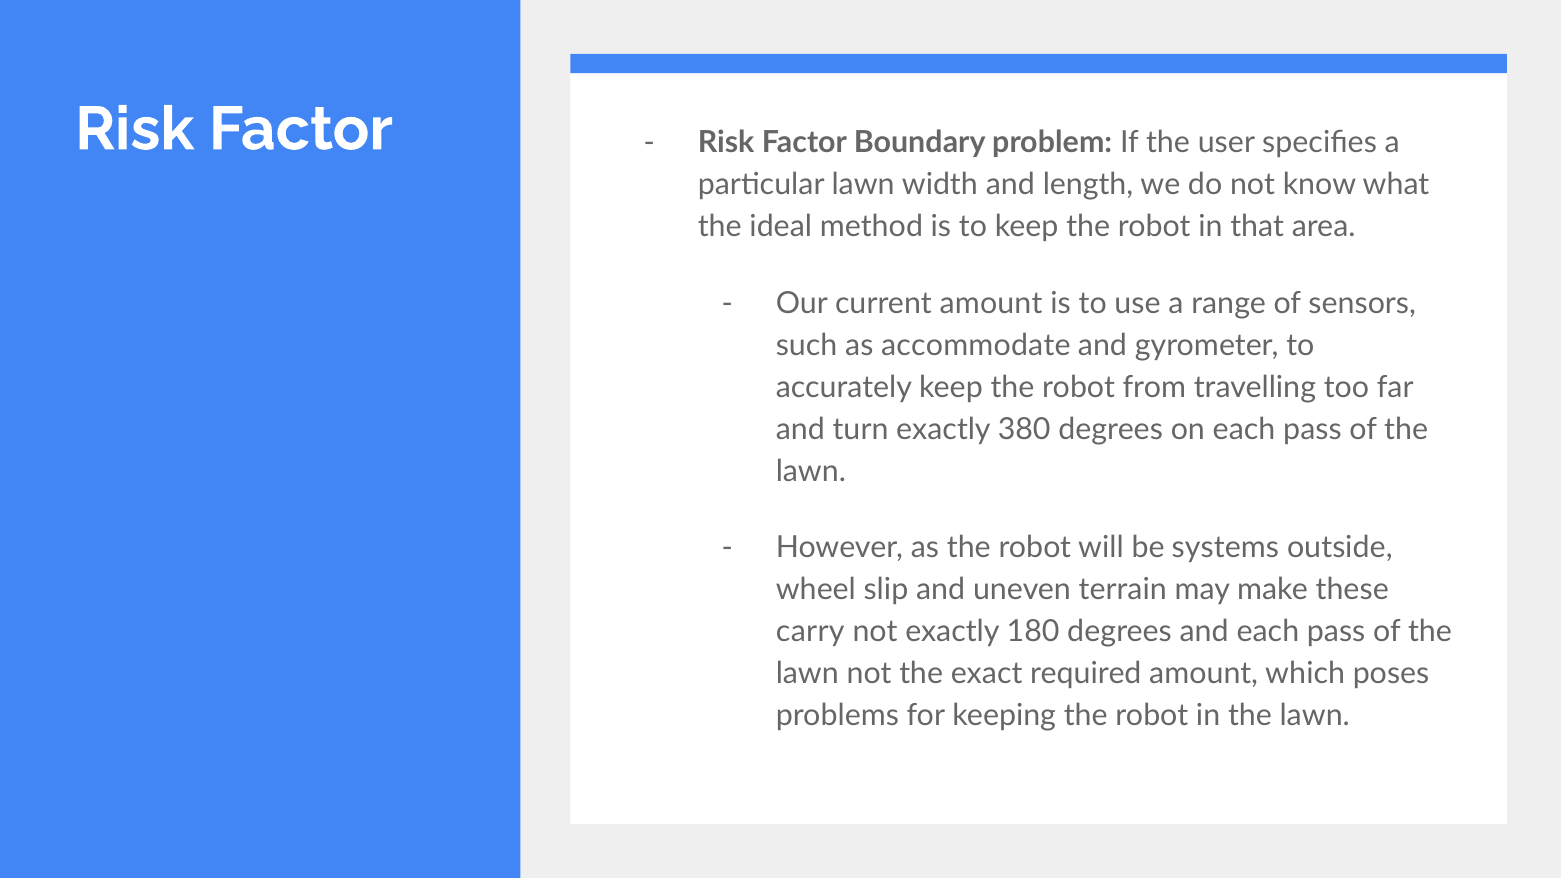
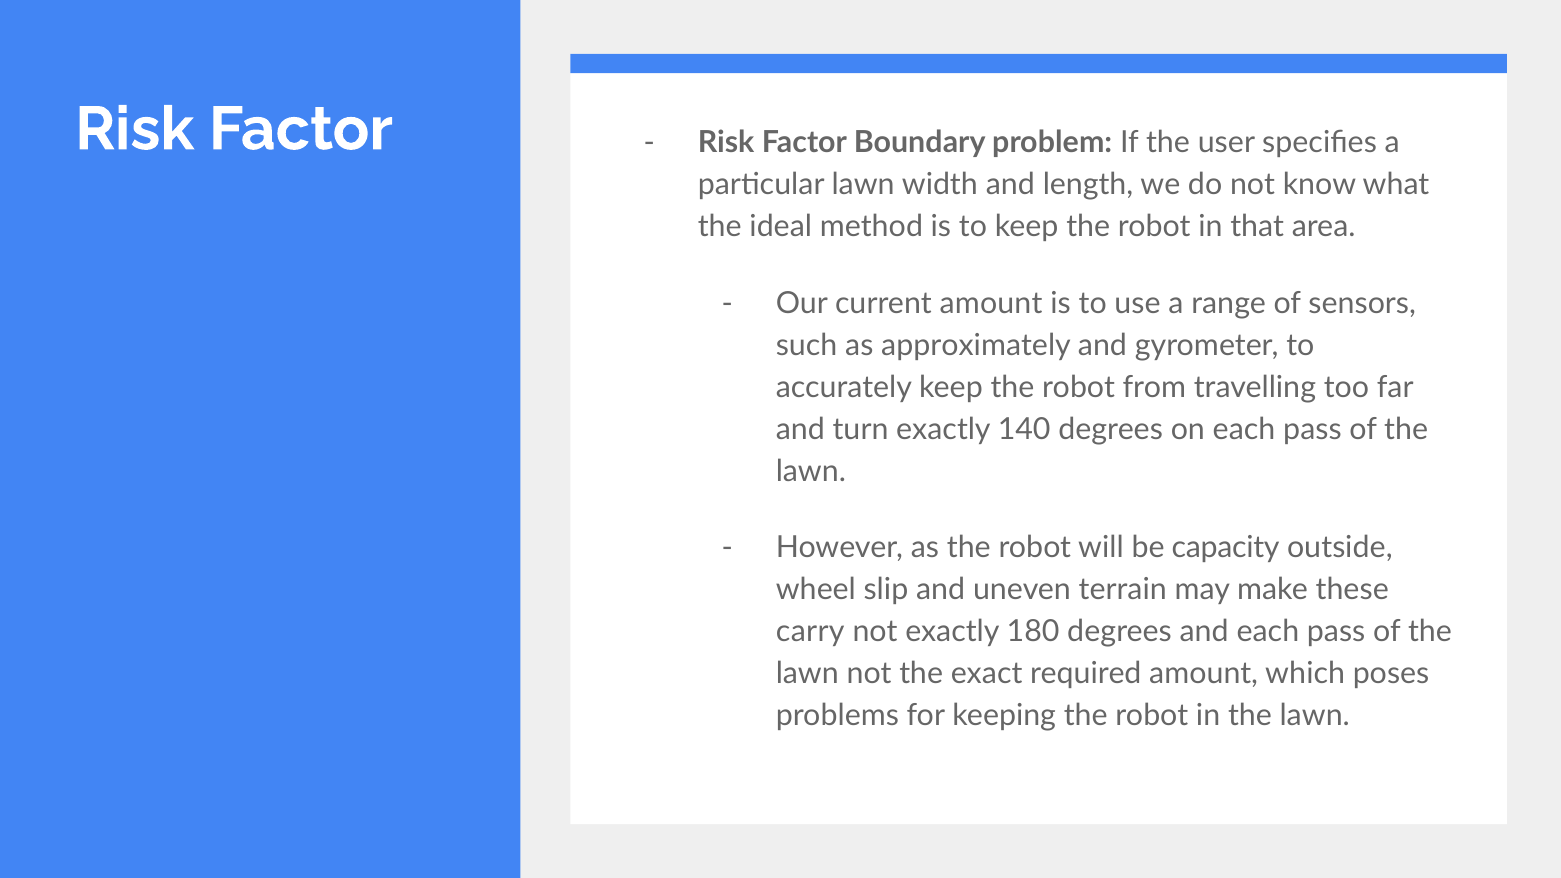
accommodate: accommodate -> approximately (976, 345)
380: 380 -> 140 (1024, 429)
systems: systems -> capacity (1226, 548)
